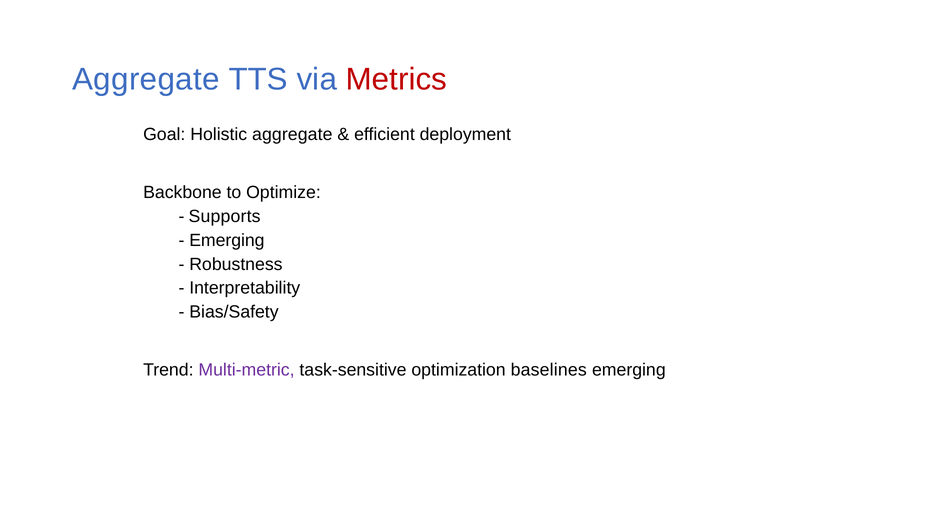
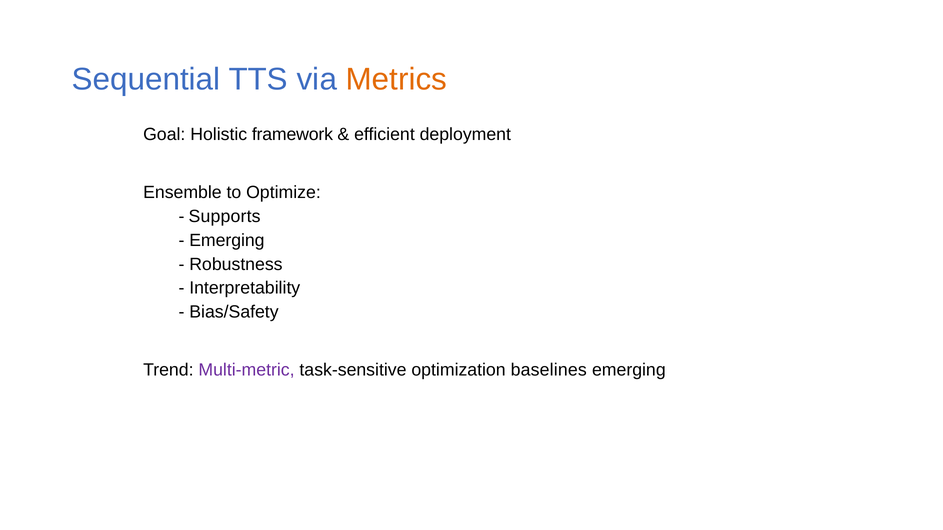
Aggregate: Aggregate -> Sequential (146, 79)
Metrics colour: red -> orange (396, 79)
Holistic aggregate: aggregate -> framework (292, 135)
Backbone: Backbone -> Ensemble (182, 192)
